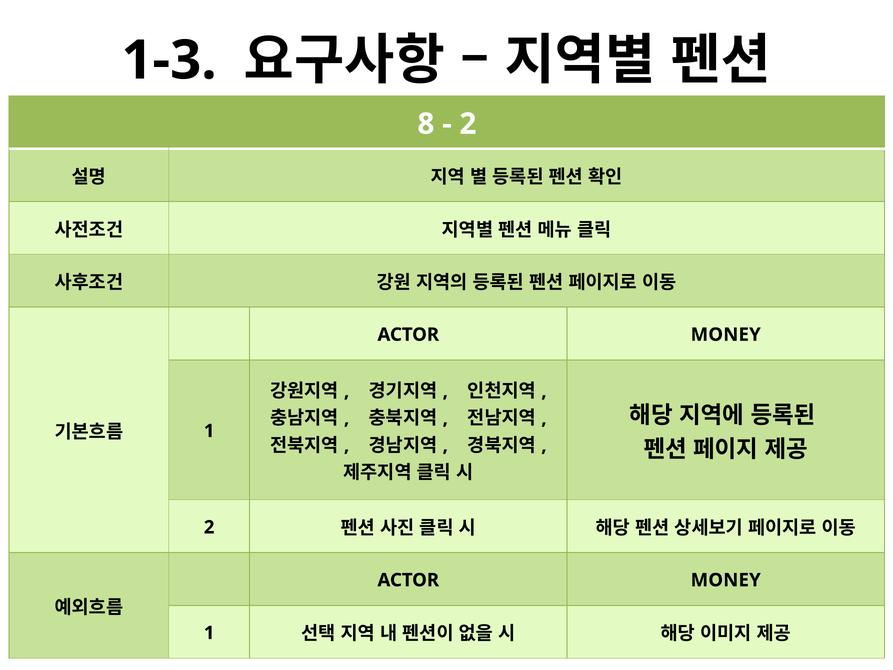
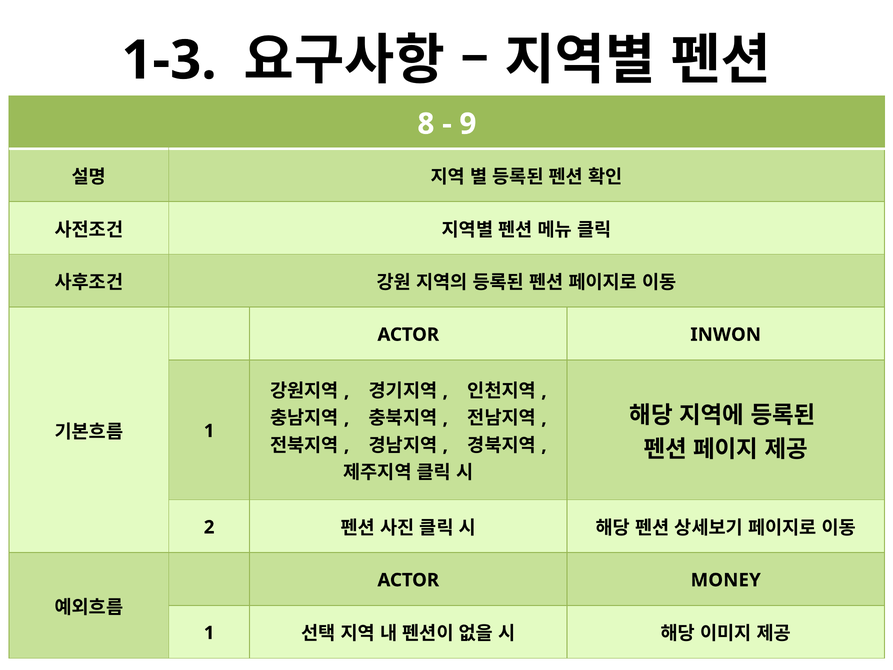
2: 2 -> 9 (468, 124)
MONEY: MONEY -> INWON (726, 335)
